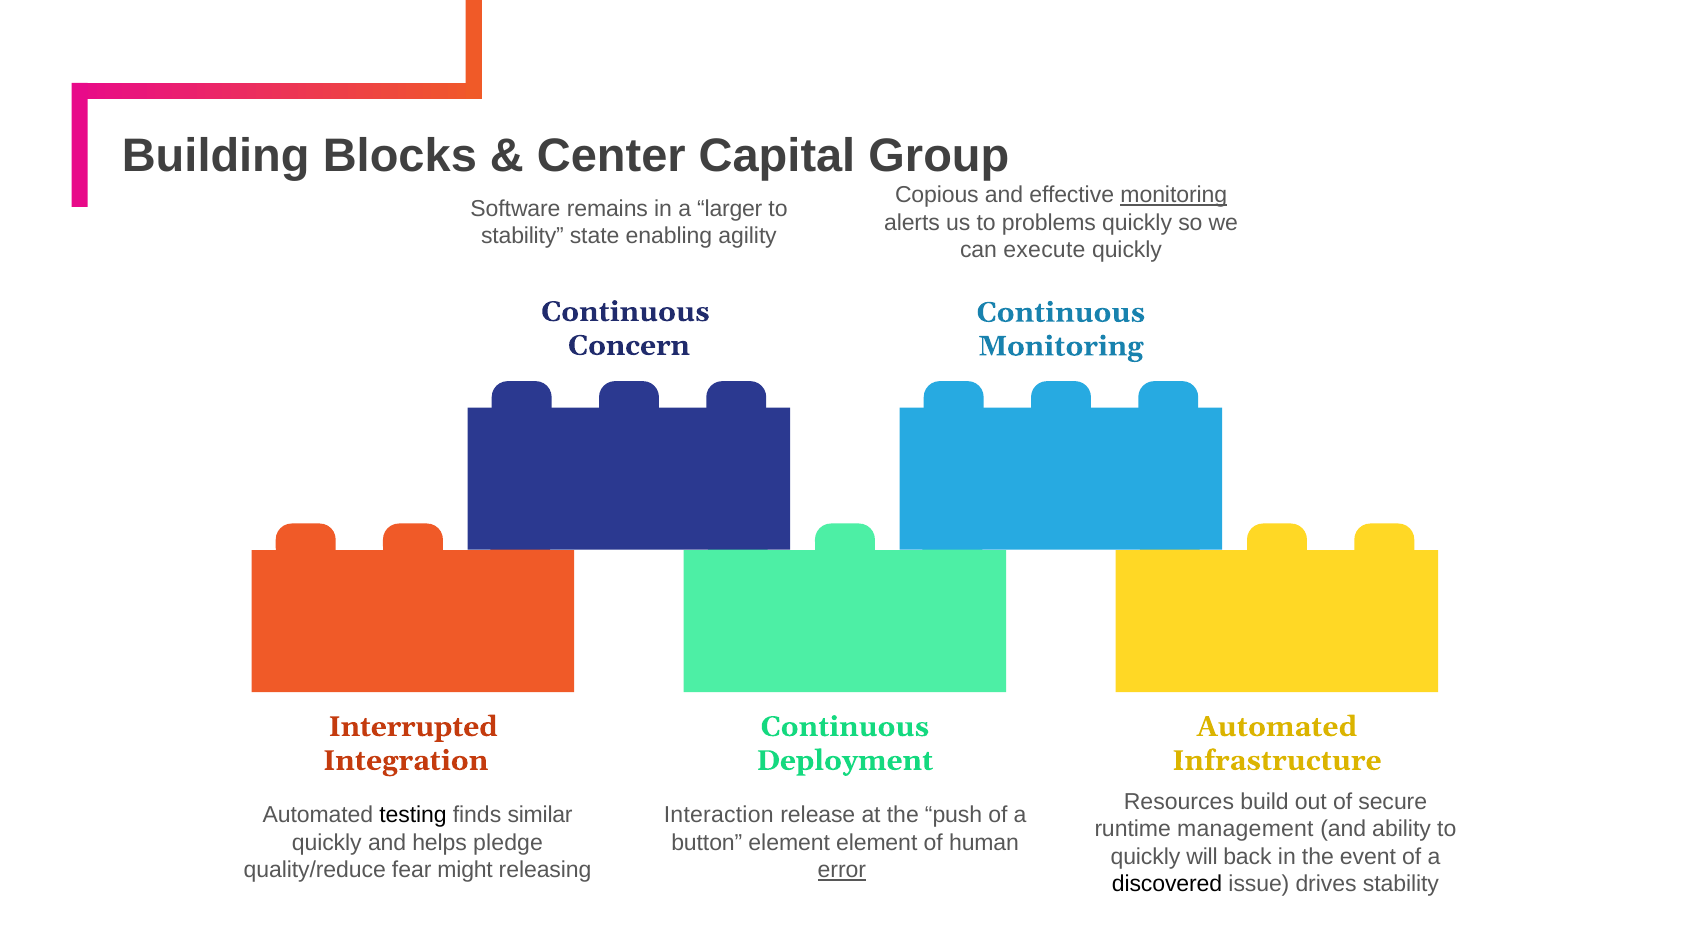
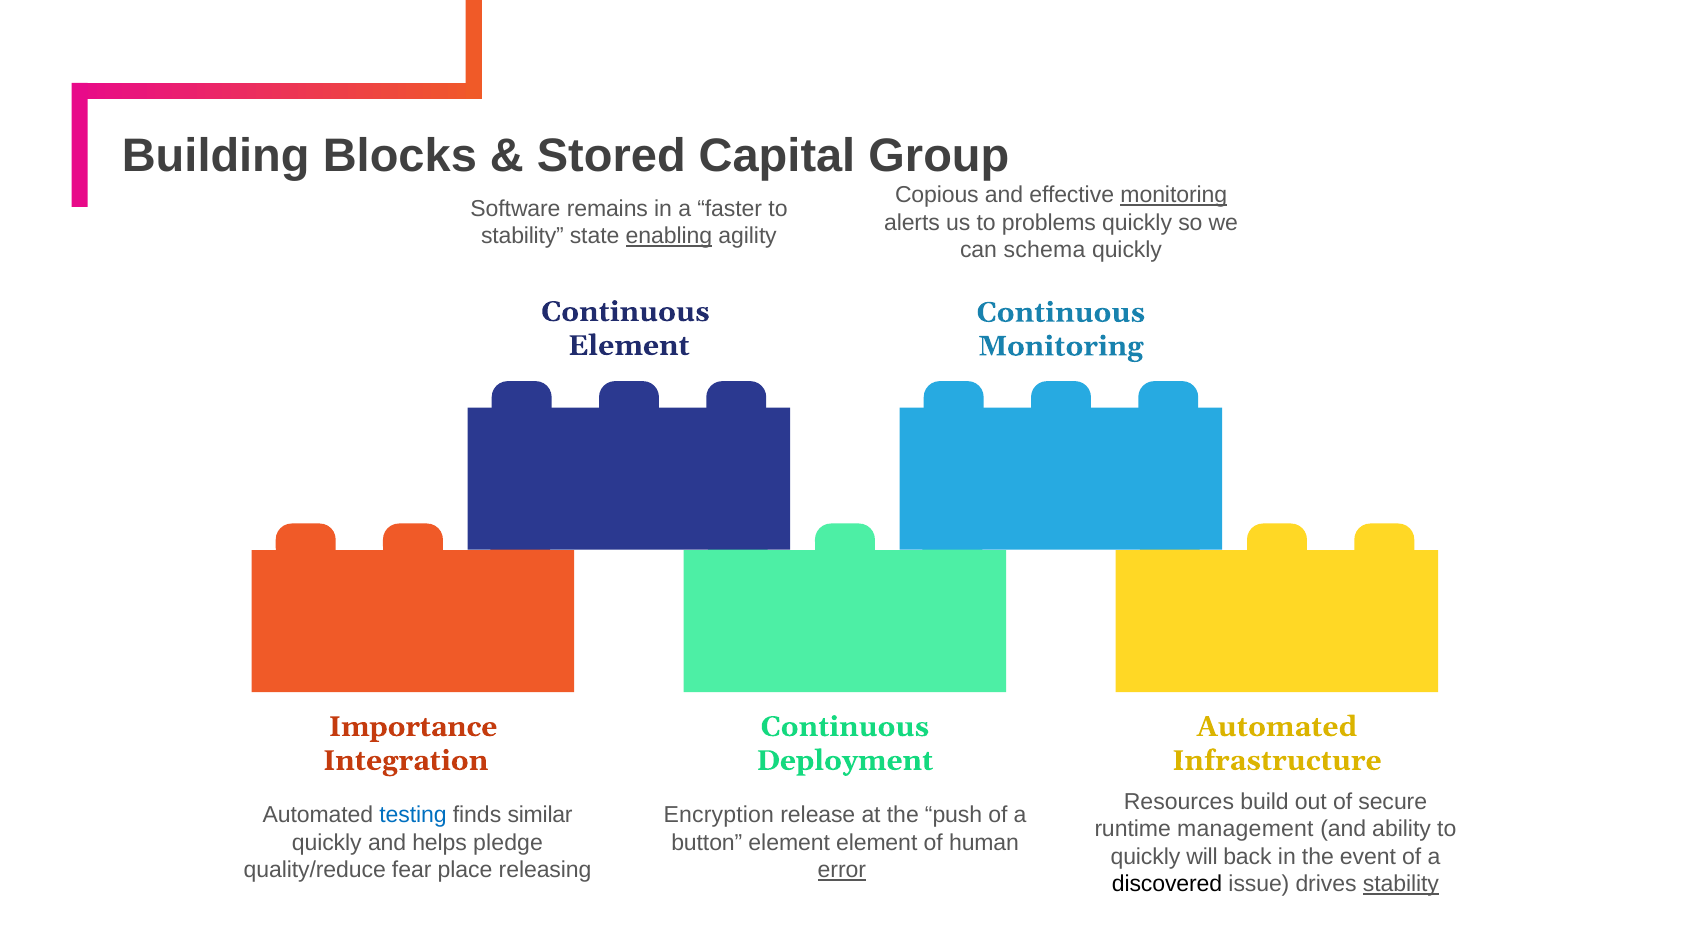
Center: Center -> Stored (611, 156)
larger: larger -> faster (730, 209)
enabling underline: none -> present (669, 236)
execute: execute -> schema (1044, 250)
Concern: Concern -> Element (629, 345)
Interrupted: Interrupted -> Importance (413, 726)
testing colour: black -> blue (413, 815)
Interaction: Interaction -> Encryption (719, 815)
might: might -> place (465, 870)
stability underline: none -> present (1401, 884)
